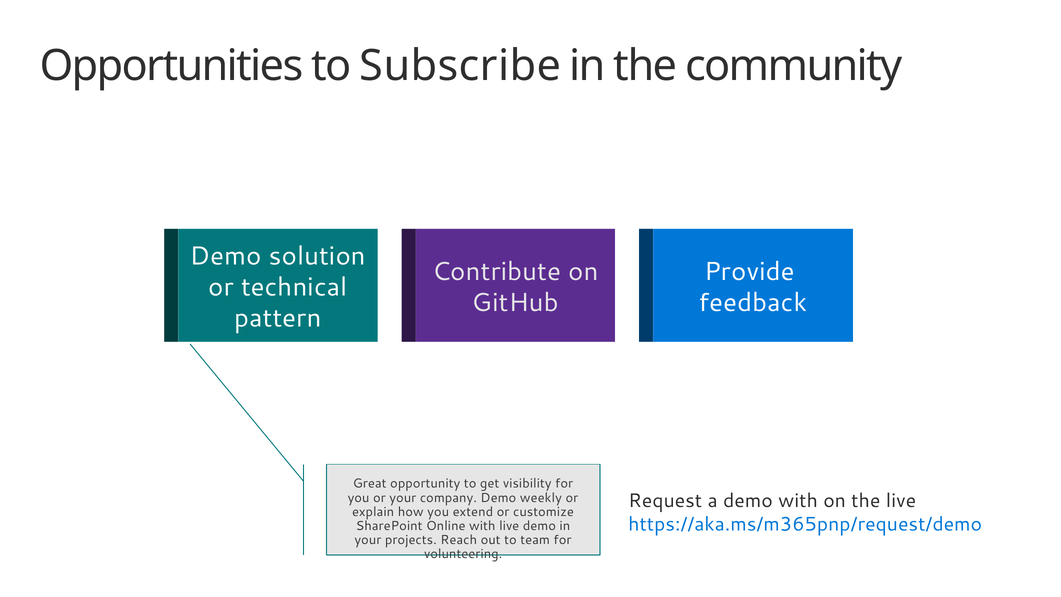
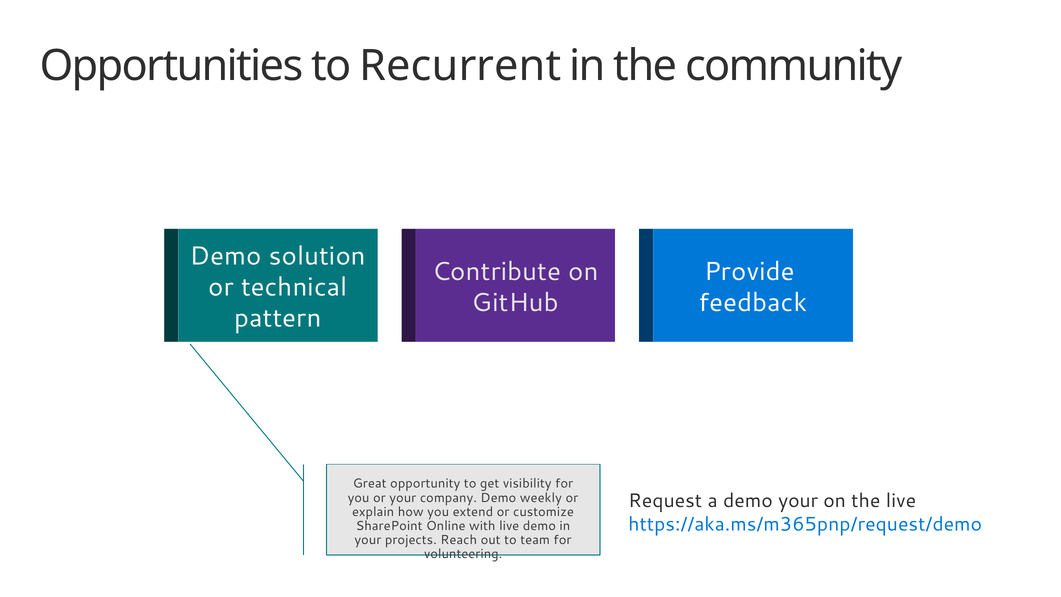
Subscribe: Subscribe -> Recurrent (460, 66)
demo with: with -> your (798, 501)
